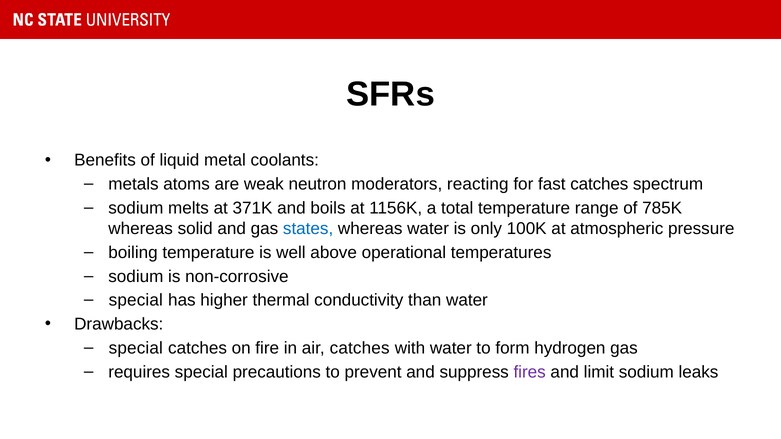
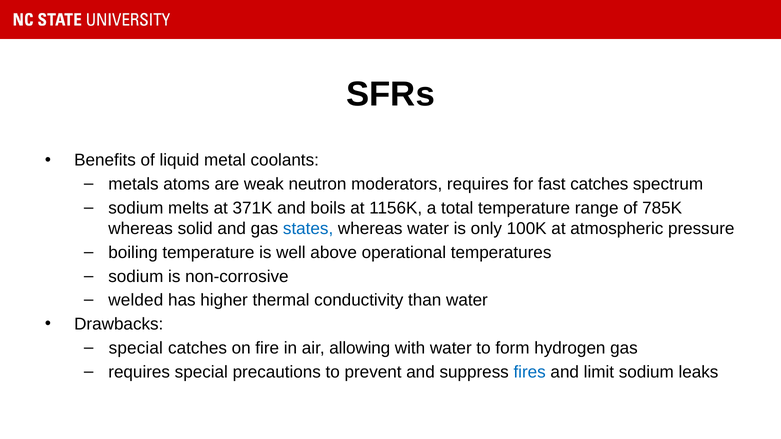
moderators reacting: reacting -> requires (478, 184)
special: special -> welded (136, 301)
air catches: catches -> allowing (360, 348)
fires colour: purple -> blue (530, 372)
